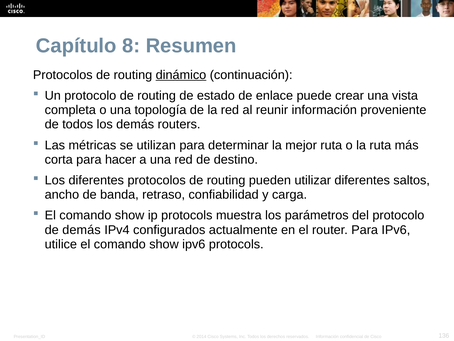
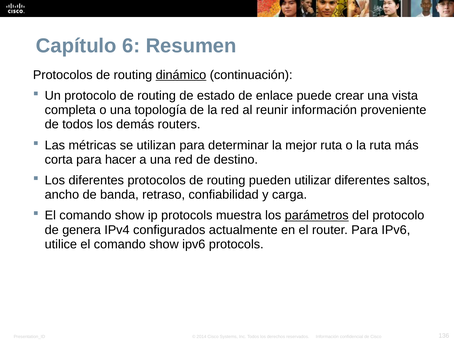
8: 8 -> 6 (131, 46)
parámetros underline: none -> present (317, 215)
de demás: demás -> genera (82, 230)
